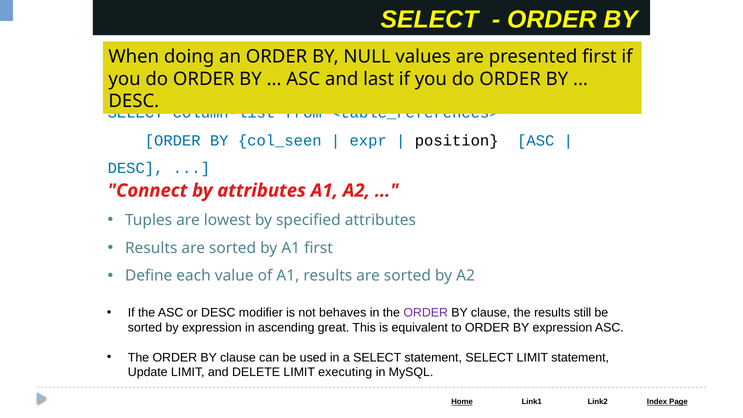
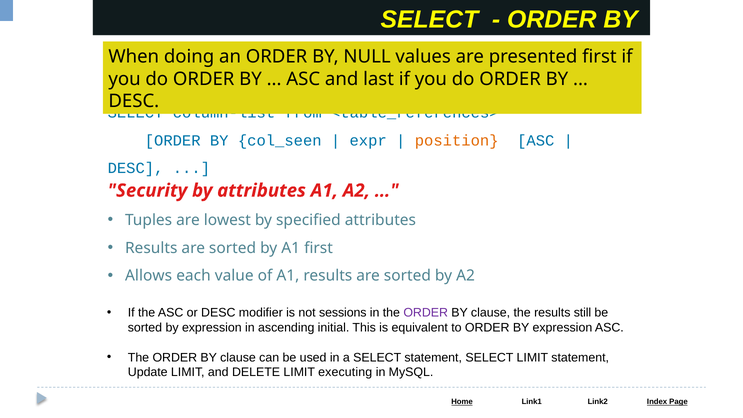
position colour: black -> orange (457, 140)
Connect: Connect -> Security (147, 191)
Define: Define -> Allows (149, 276)
behaves: behaves -> sessions (343, 313)
great: great -> initial (334, 328)
